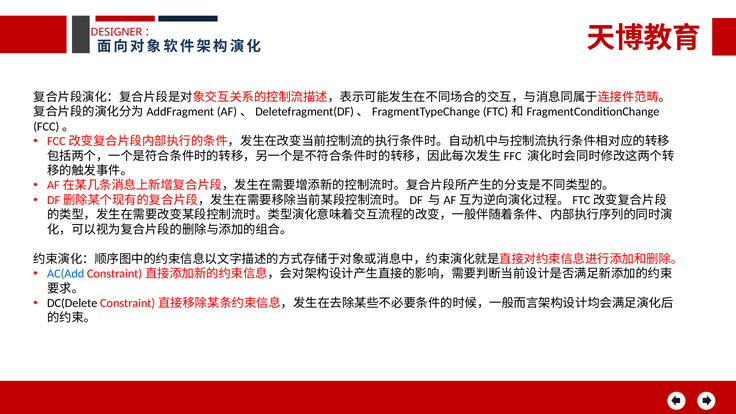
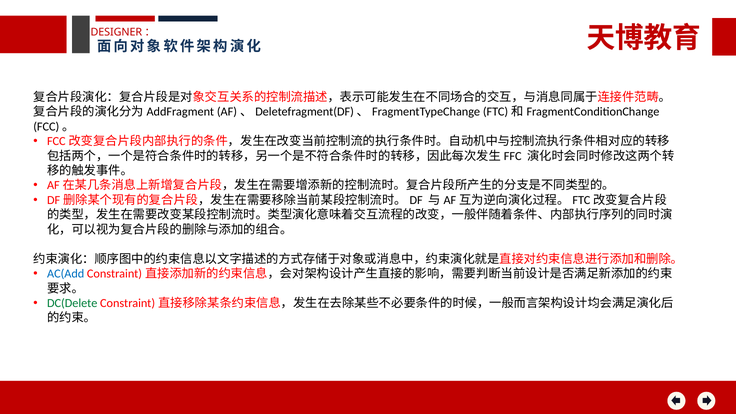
DC(Delete colour: black -> green (72, 303)
